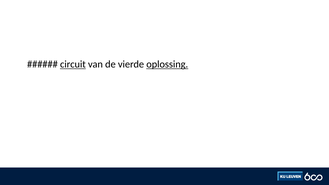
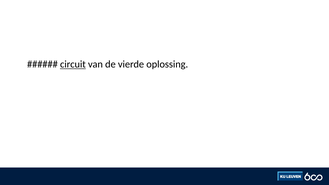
oplossing underline: present -> none (167, 64)
